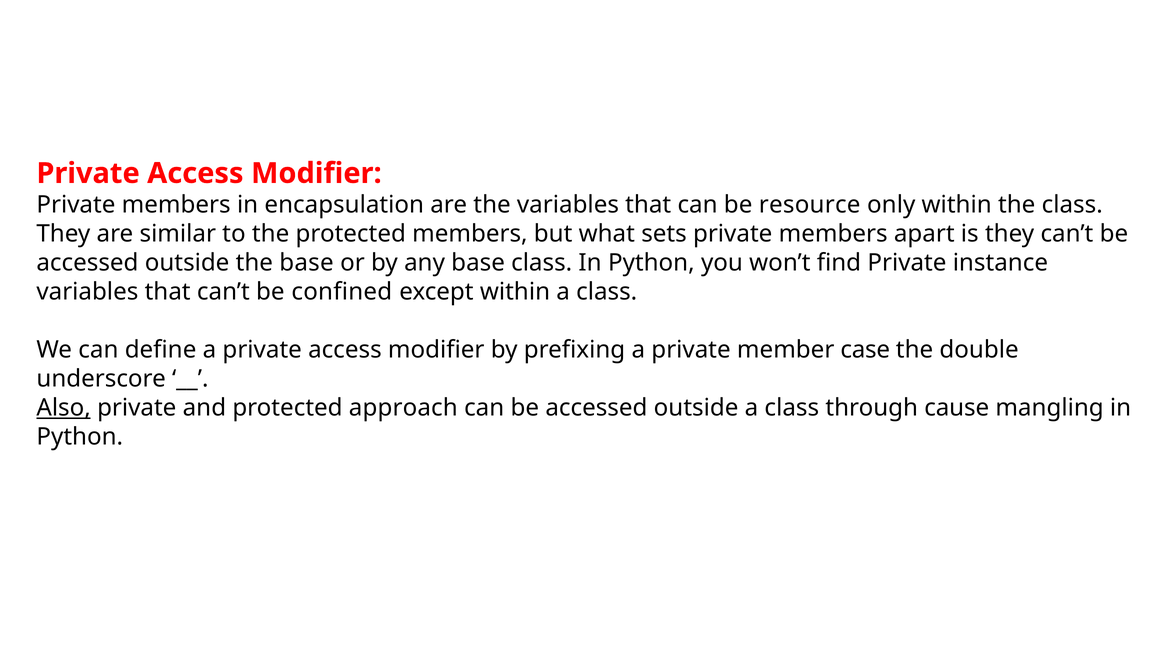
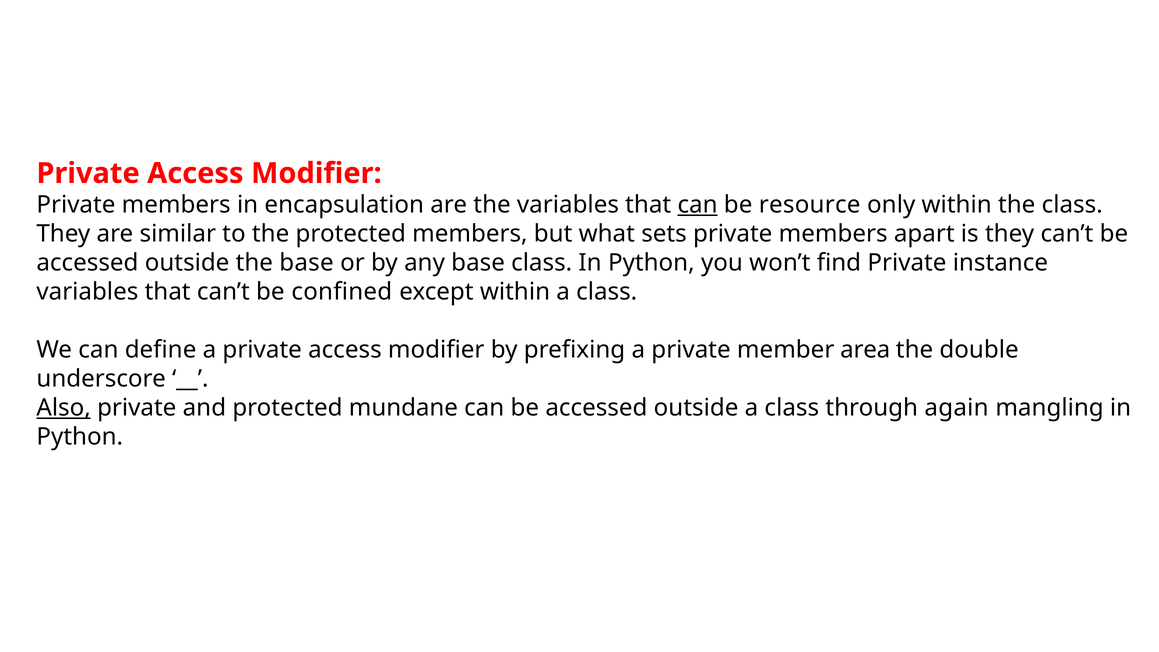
can underline: none -> present (698, 205)
case: case -> area (865, 350)
approach: approach -> mundane (403, 408)
cause: cause -> again (957, 408)
